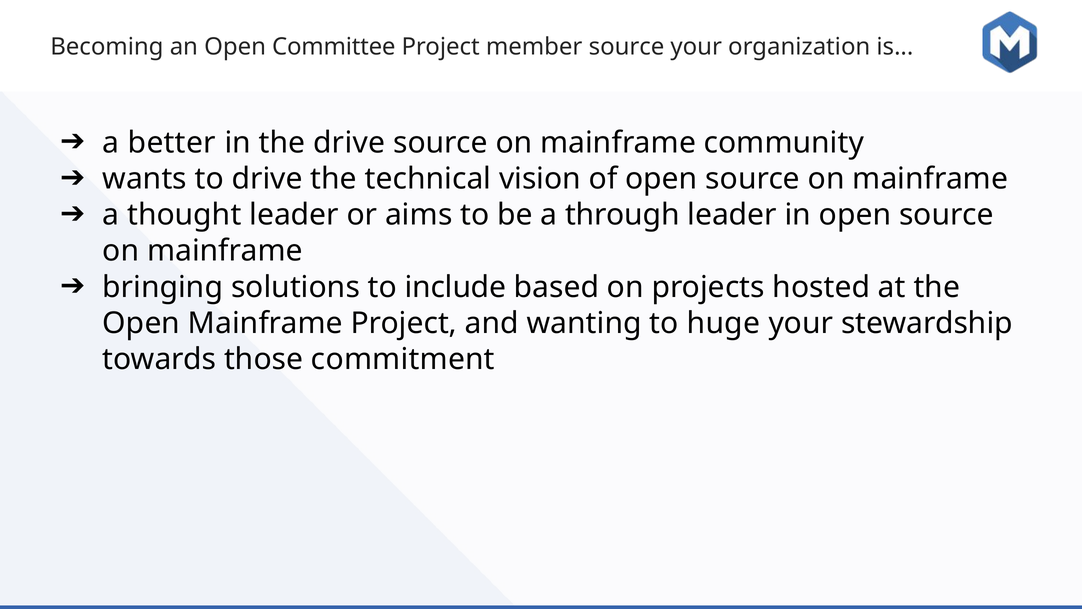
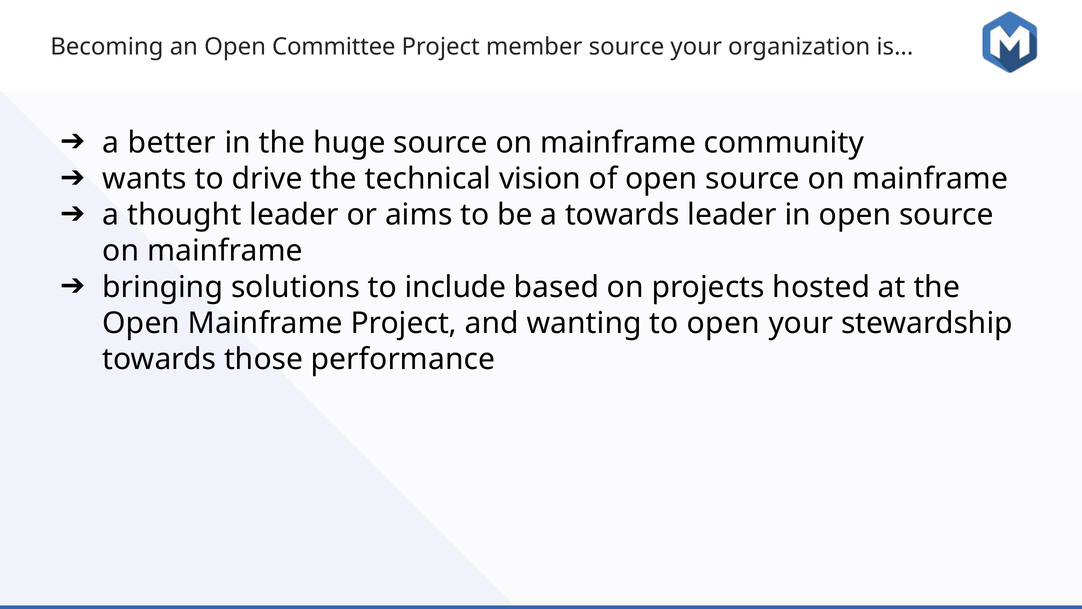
the drive: drive -> huge (349, 143)
a through: through -> towards (622, 215)
to huge: huge -> open (723, 323)
commitment: commitment -> performance (403, 359)
